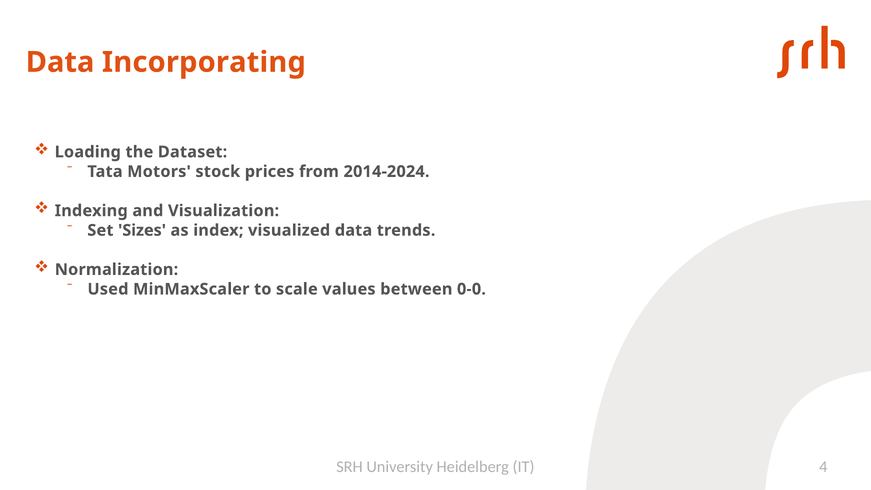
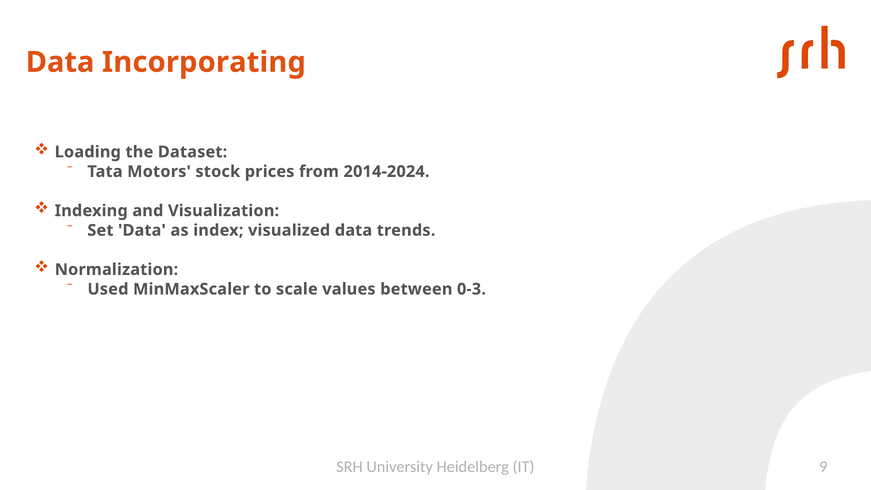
Set Sizes: Sizes -> Data (142, 230)
0-0: 0-0 -> 0-3 (471, 289)
4: 4 -> 9 (823, 467)
